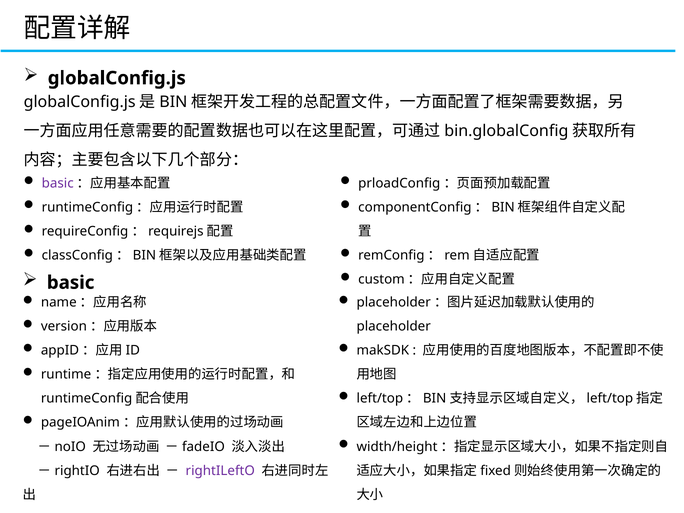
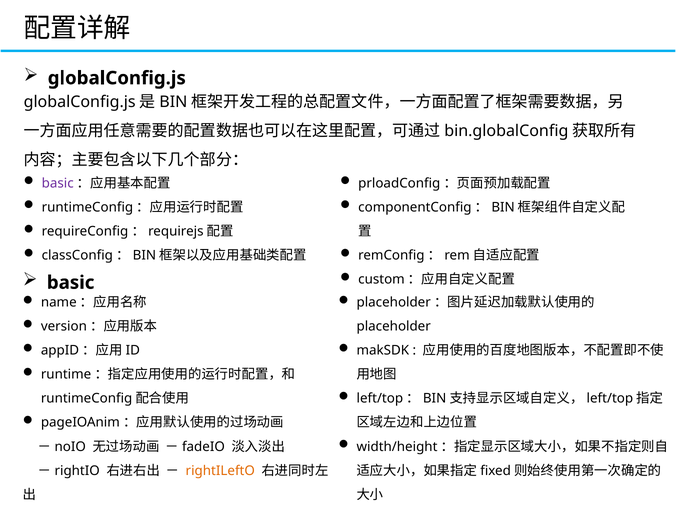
rightILeftO colour: purple -> orange (220, 471)
